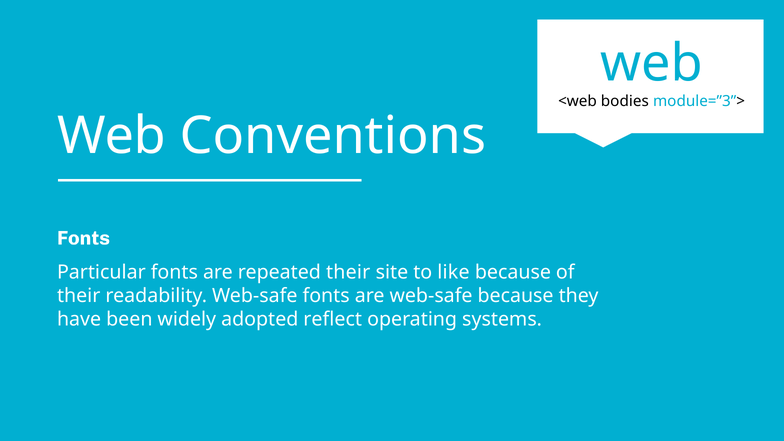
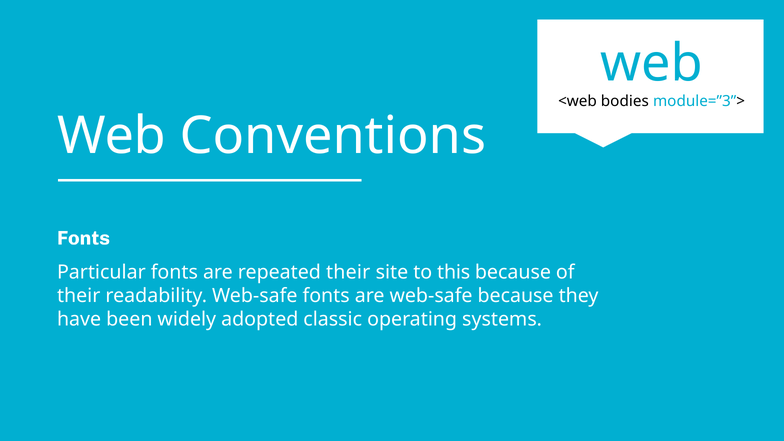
like: like -> this (454, 273)
reflect: reflect -> classic (333, 320)
